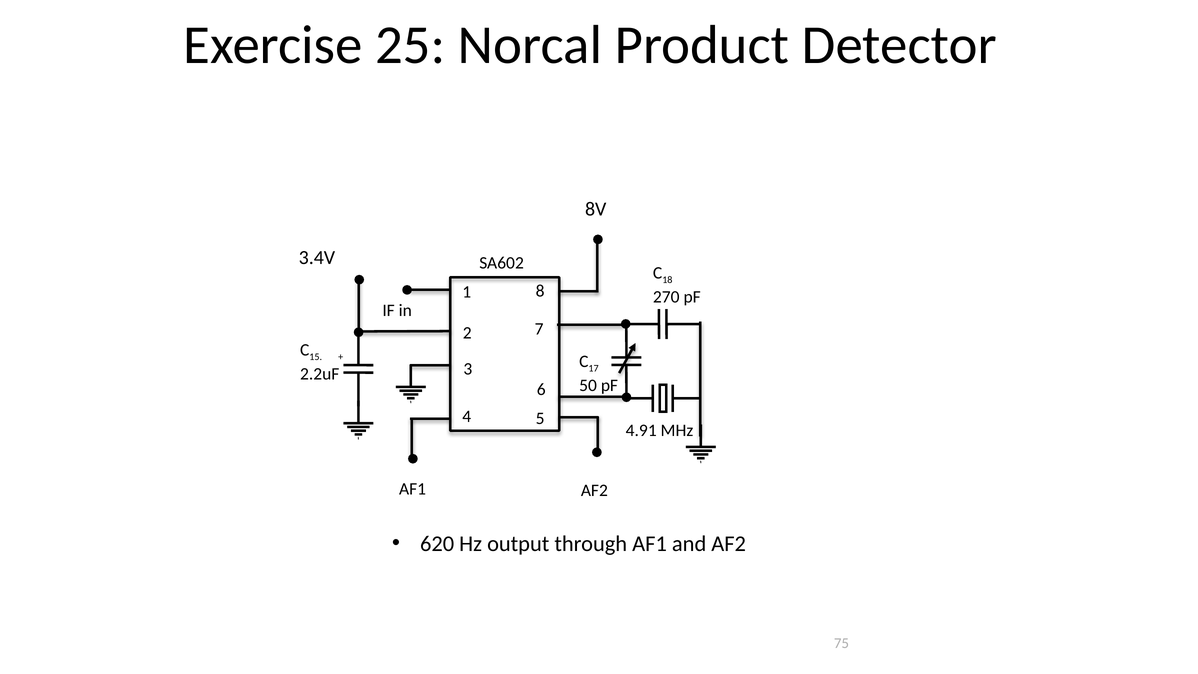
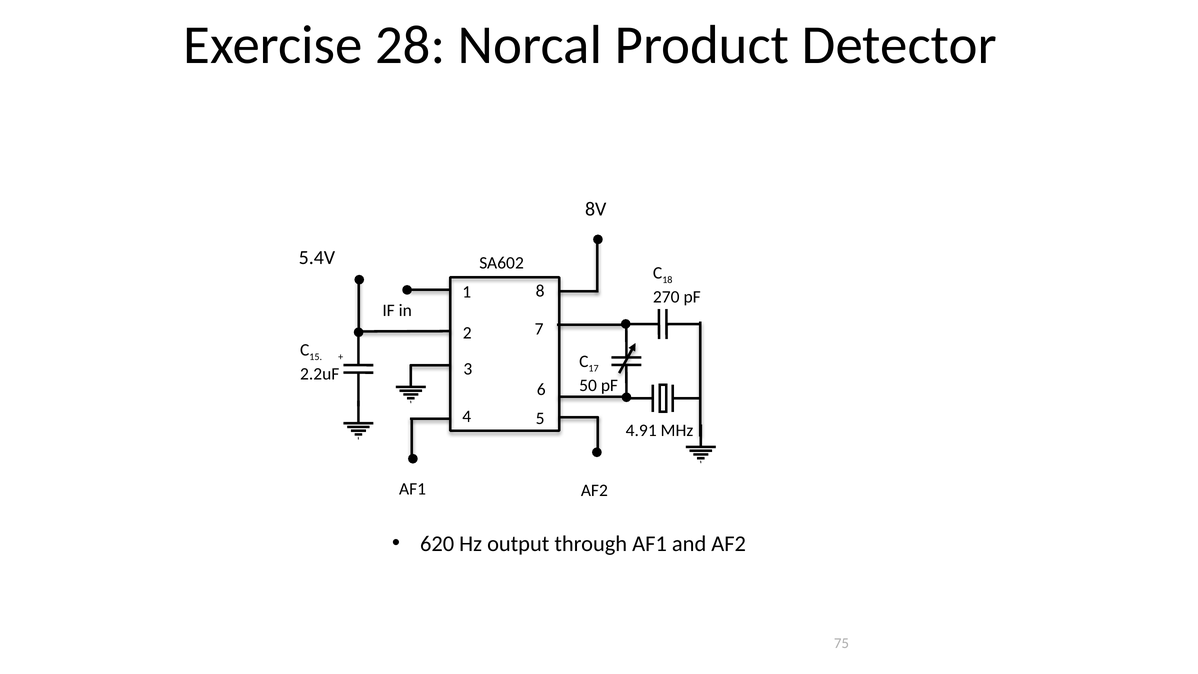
25: 25 -> 28 (410, 45)
3.4V: 3.4V -> 5.4V (317, 258)
